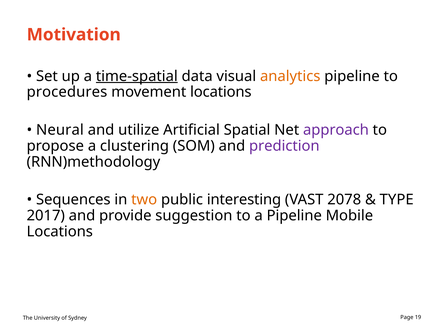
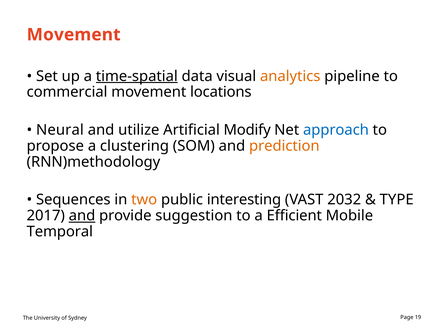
Motivation: Motivation -> Movement (74, 35)
procedures: procedures -> commercial (67, 92)
Spatial: Spatial -> Modify (247, 130)
approach colour: purple -> blue (336, 130)
prediction colour: purple -> orange (284, 146)
2078: 2078 -> 2032 (344, 200)
and underline: none -> present (82, 216)
a Pipeline: Pipeline -> Efficient (294, 216)
Locations: Locations -> Temporal (60, 232)
